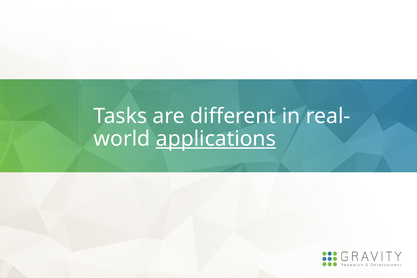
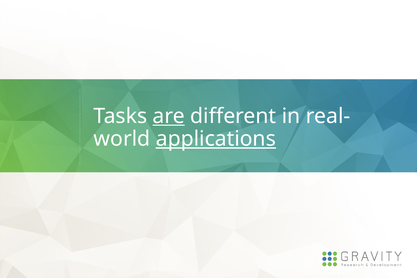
are underline: none -> present (169, 116)
